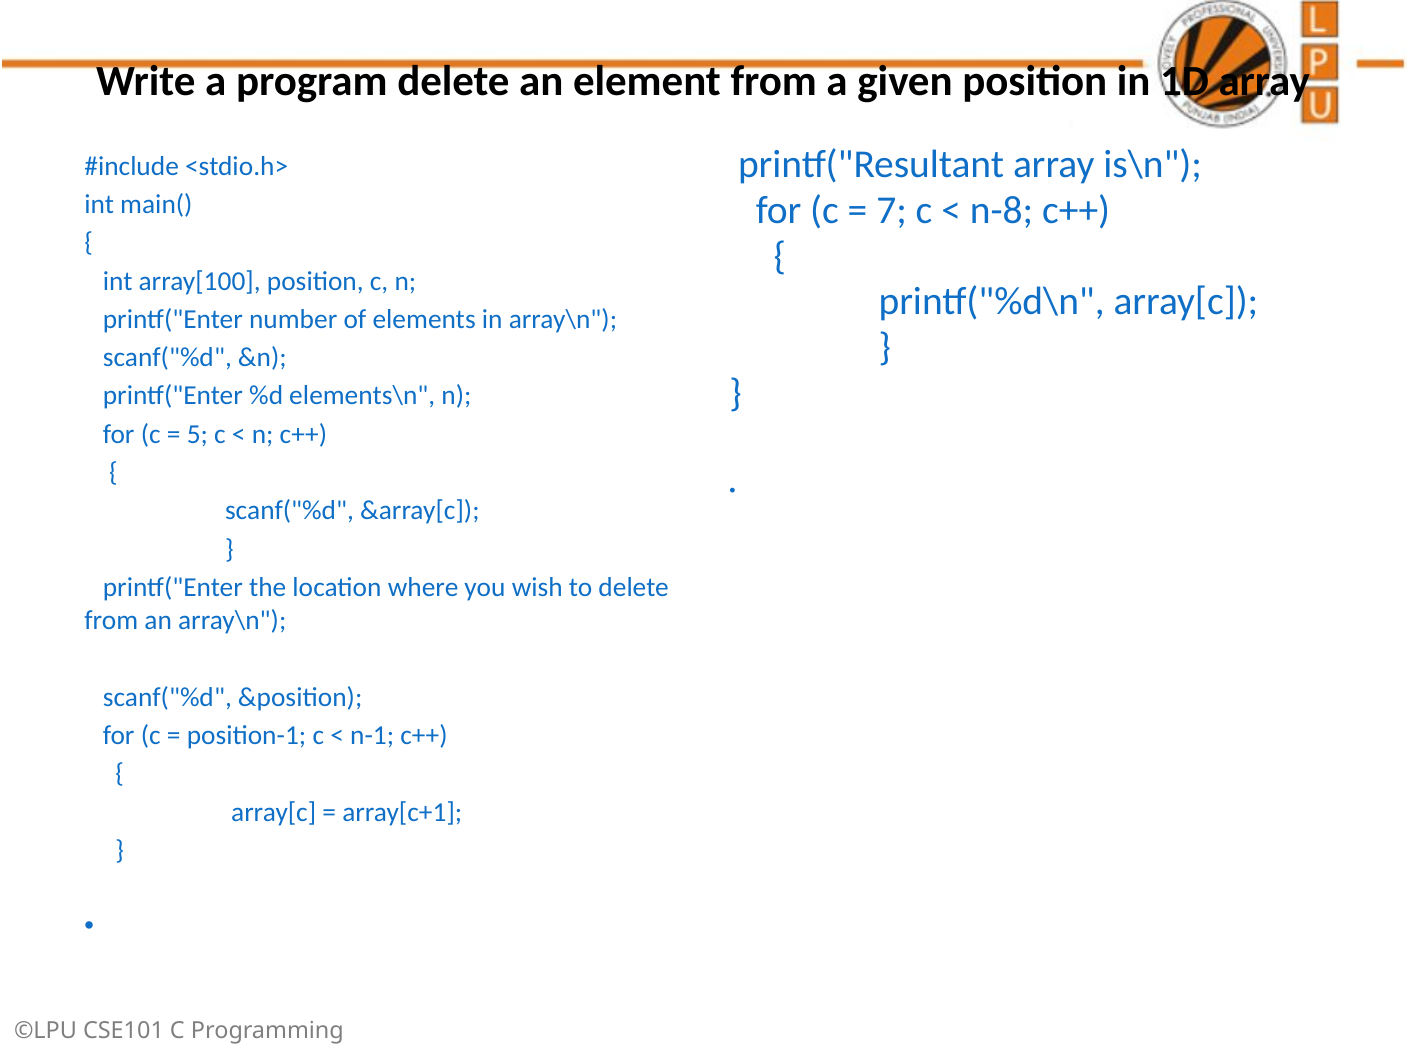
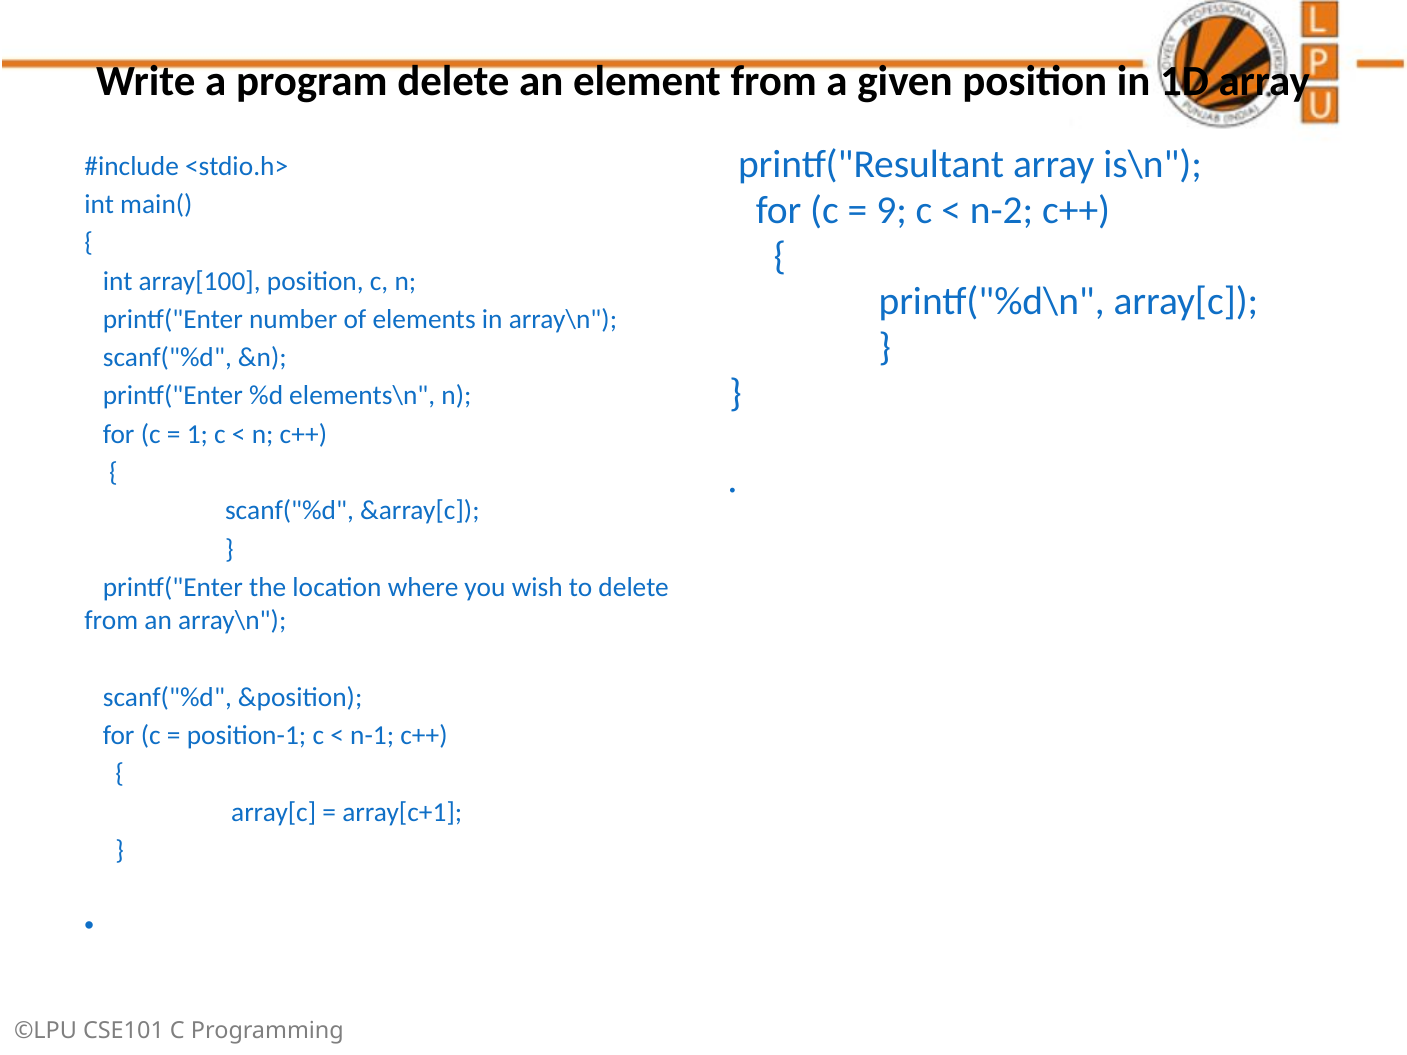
7: 7 -> 9 (892, 211)
n-8: n-8 -> n-2 (1002, 211)
5: 5 -> 1 (197, 434)
